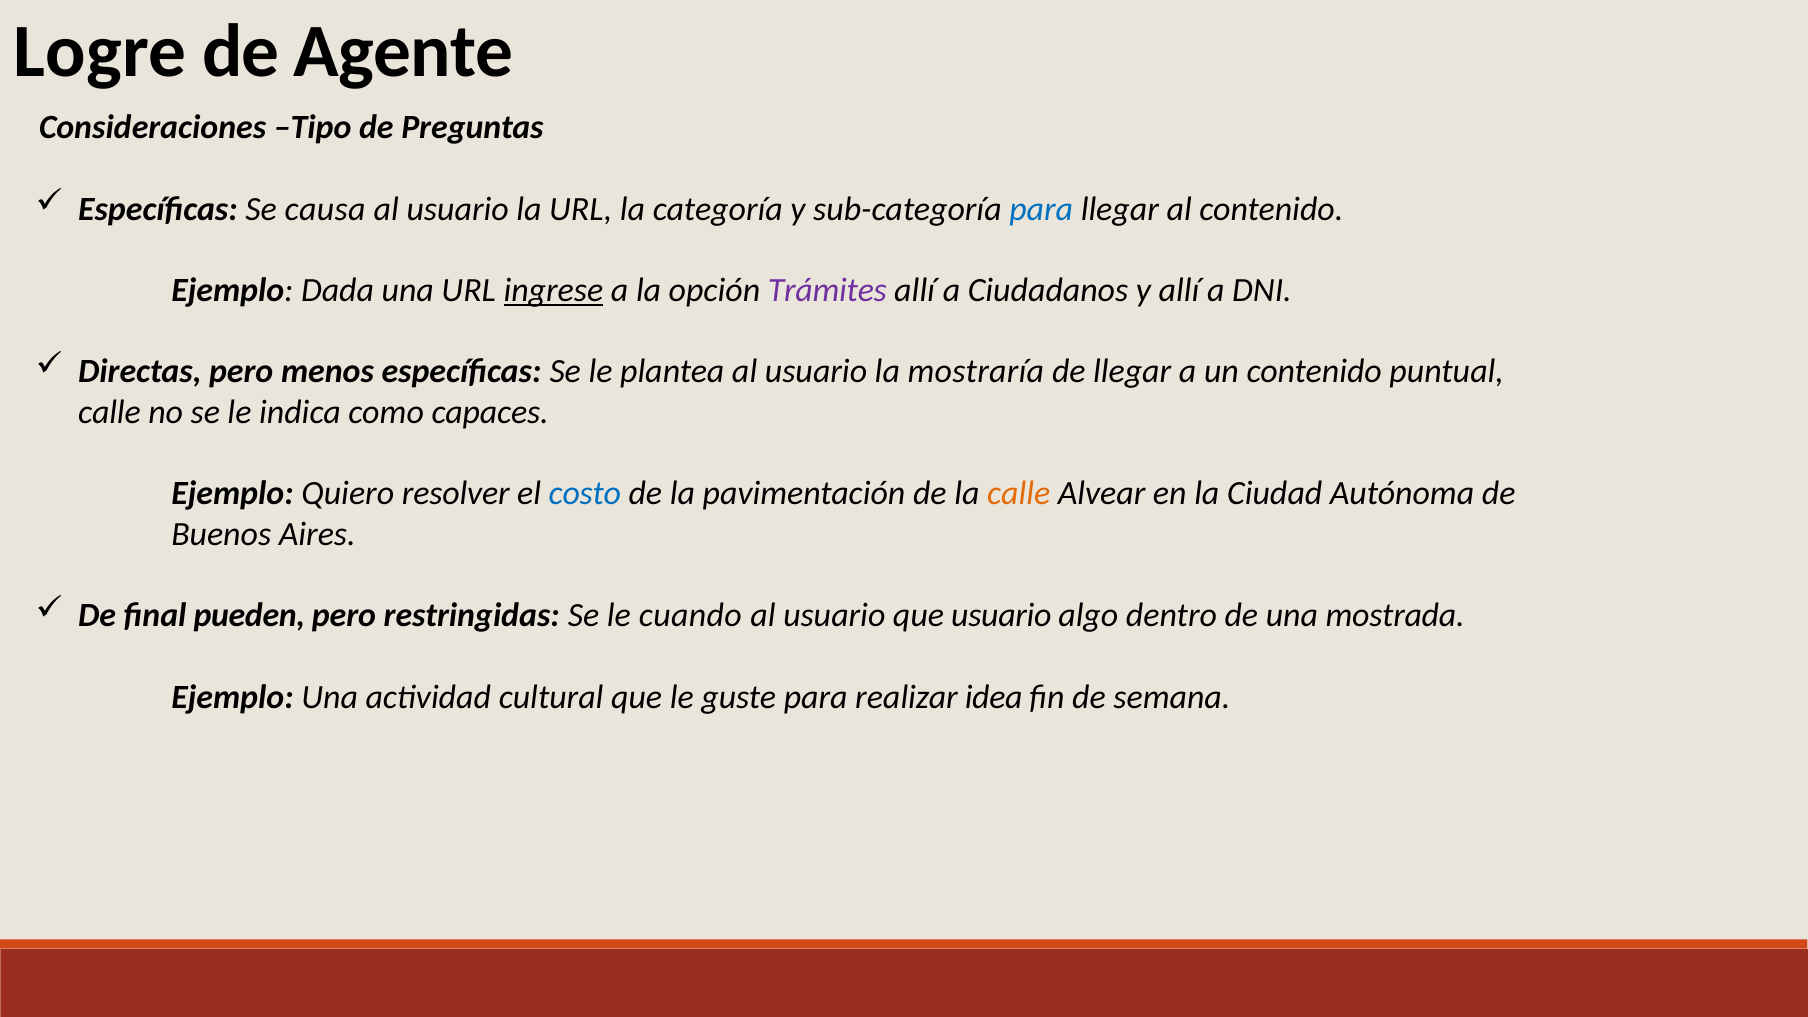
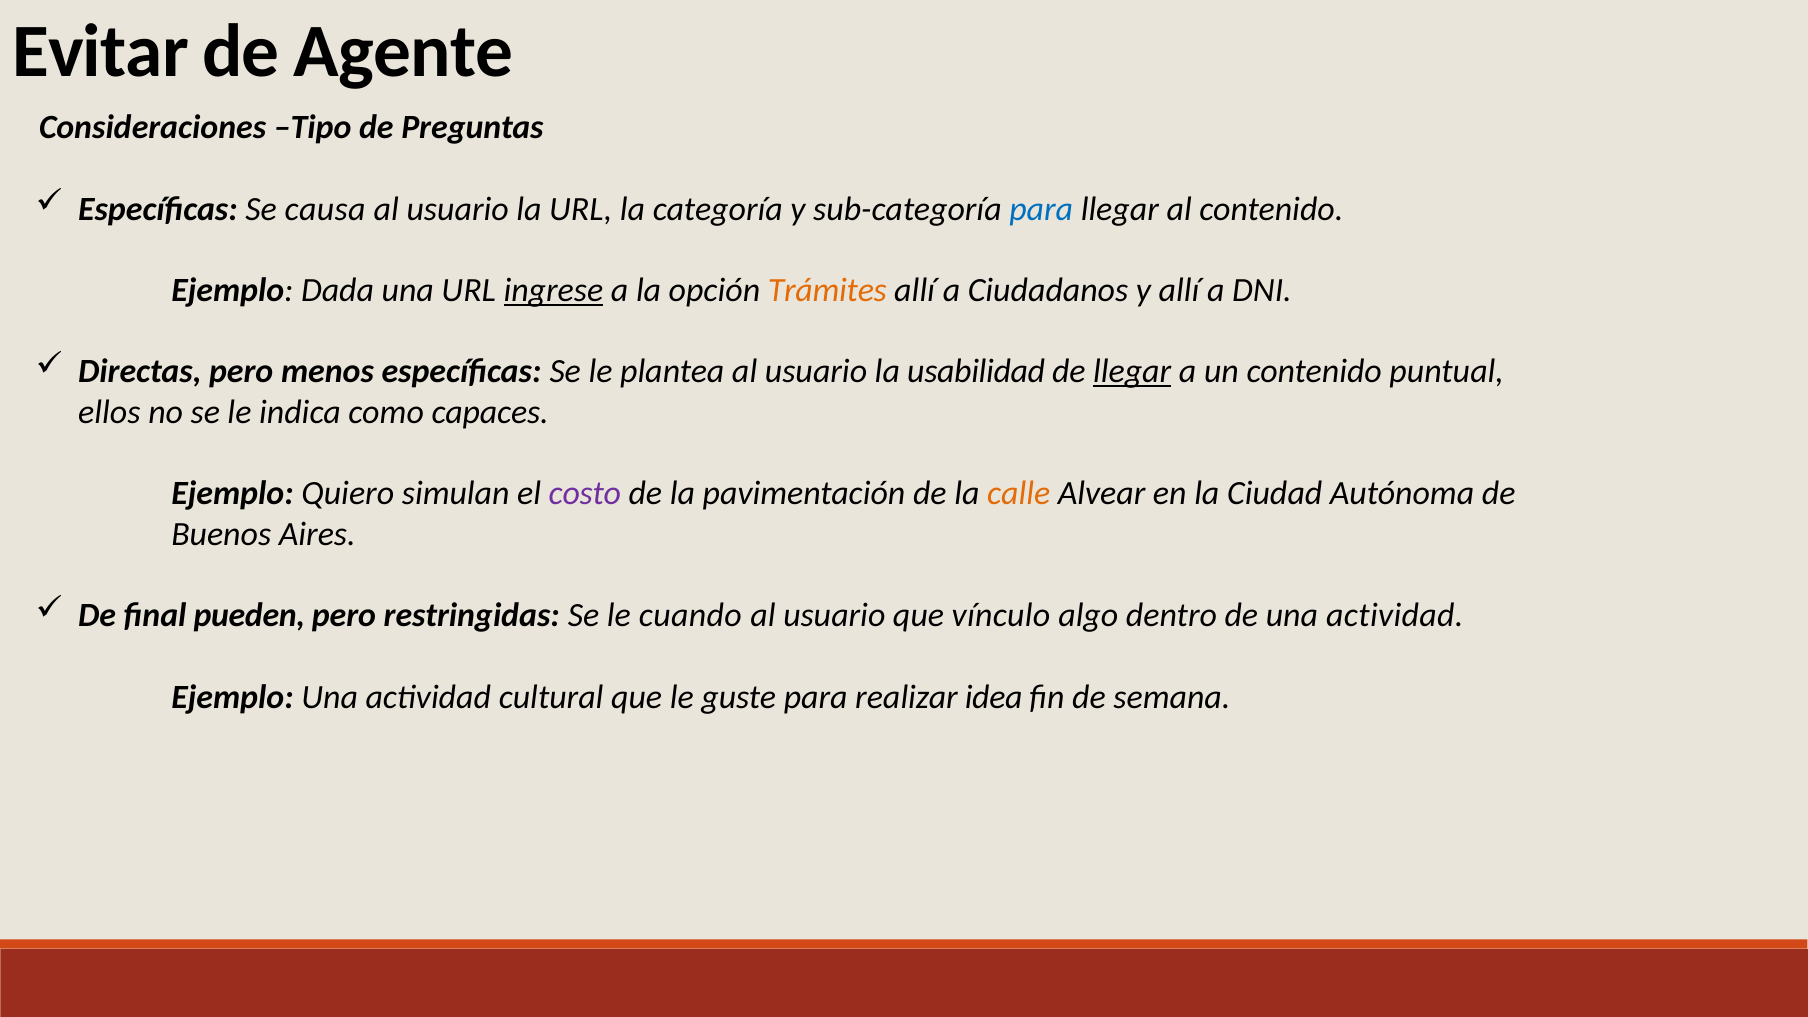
Logre: Logre -> Evitar (101, 51)
Trámites colour: purple -> orange (827, 290)
mostraría: mostraría -> usabilidad (976, 372)
llegar underline: none -> present (1132, 372)
calle: calle -> ellos (109, 412)
resolver: resolver -> simulan (456, 494)
costo colour: blue -> purple (585, 494)
que usuario: usuario -> vínculo (1001, 616)
de una mostrada: mostrada -> actividad (1395, 616)
